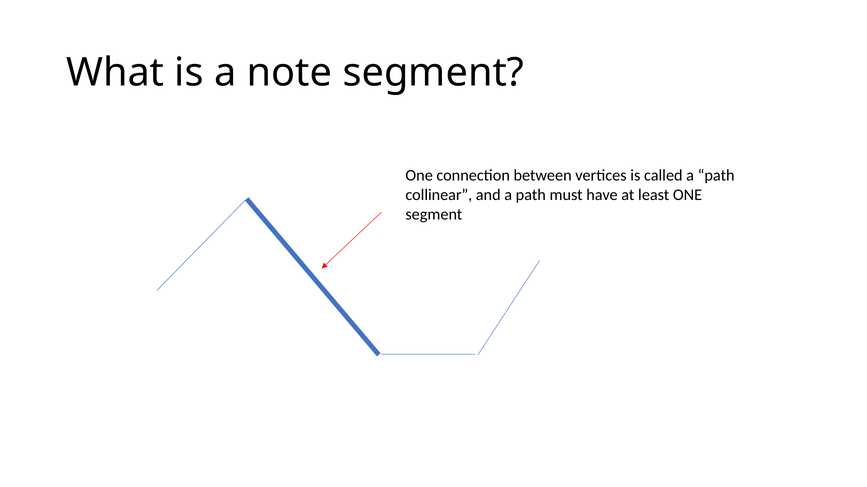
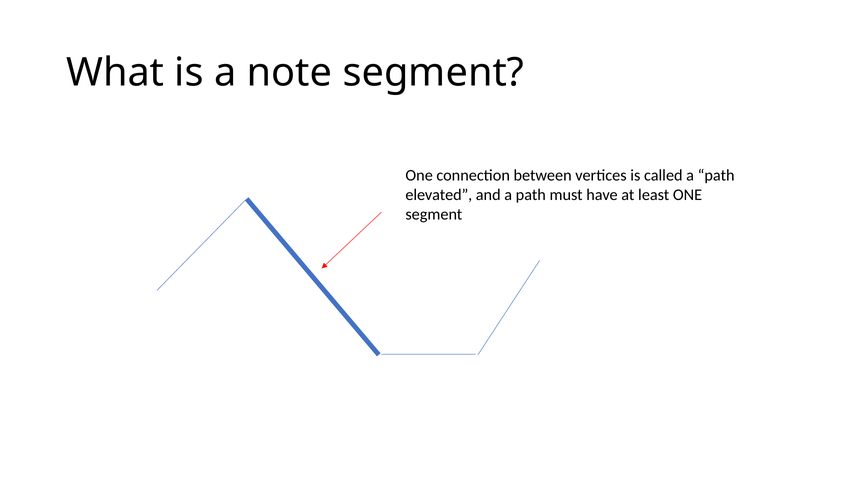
collinear: collinear -> elevated (439, 195)
